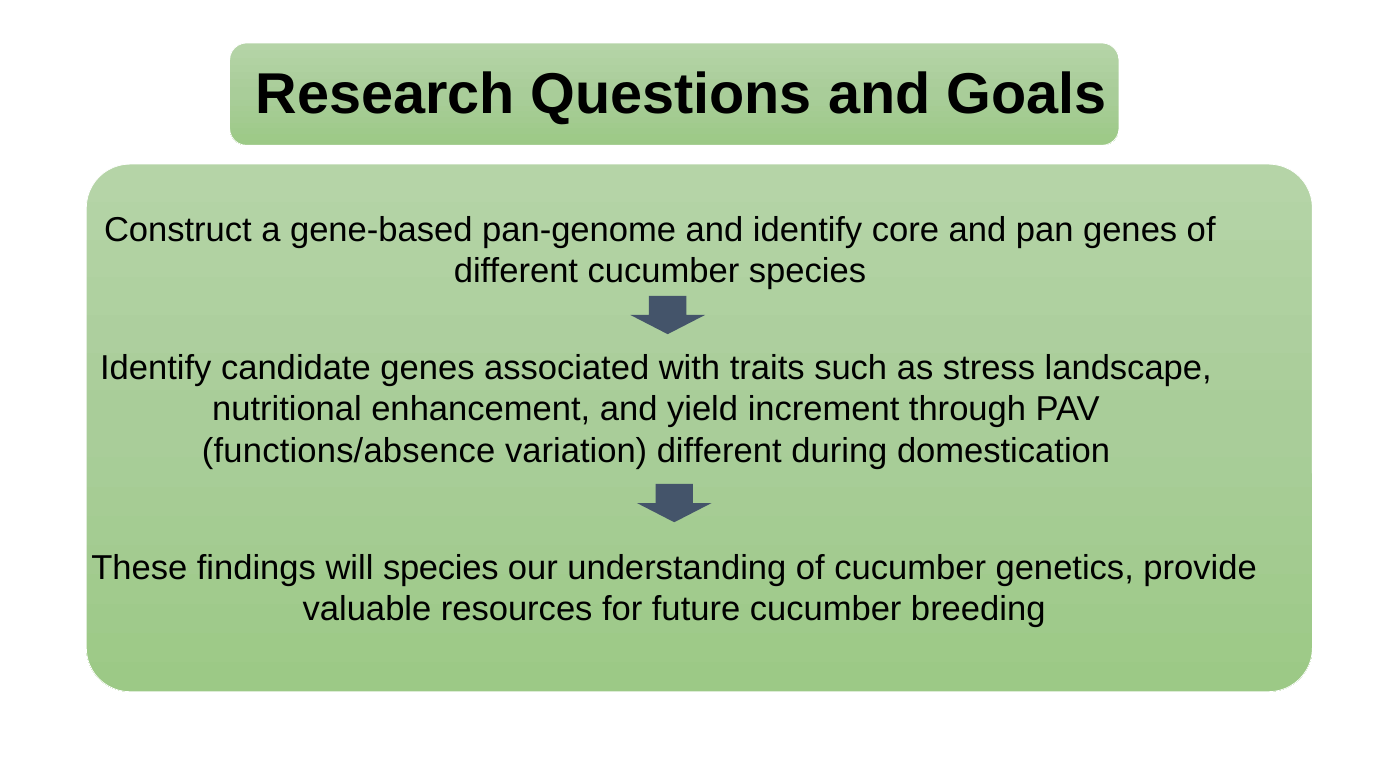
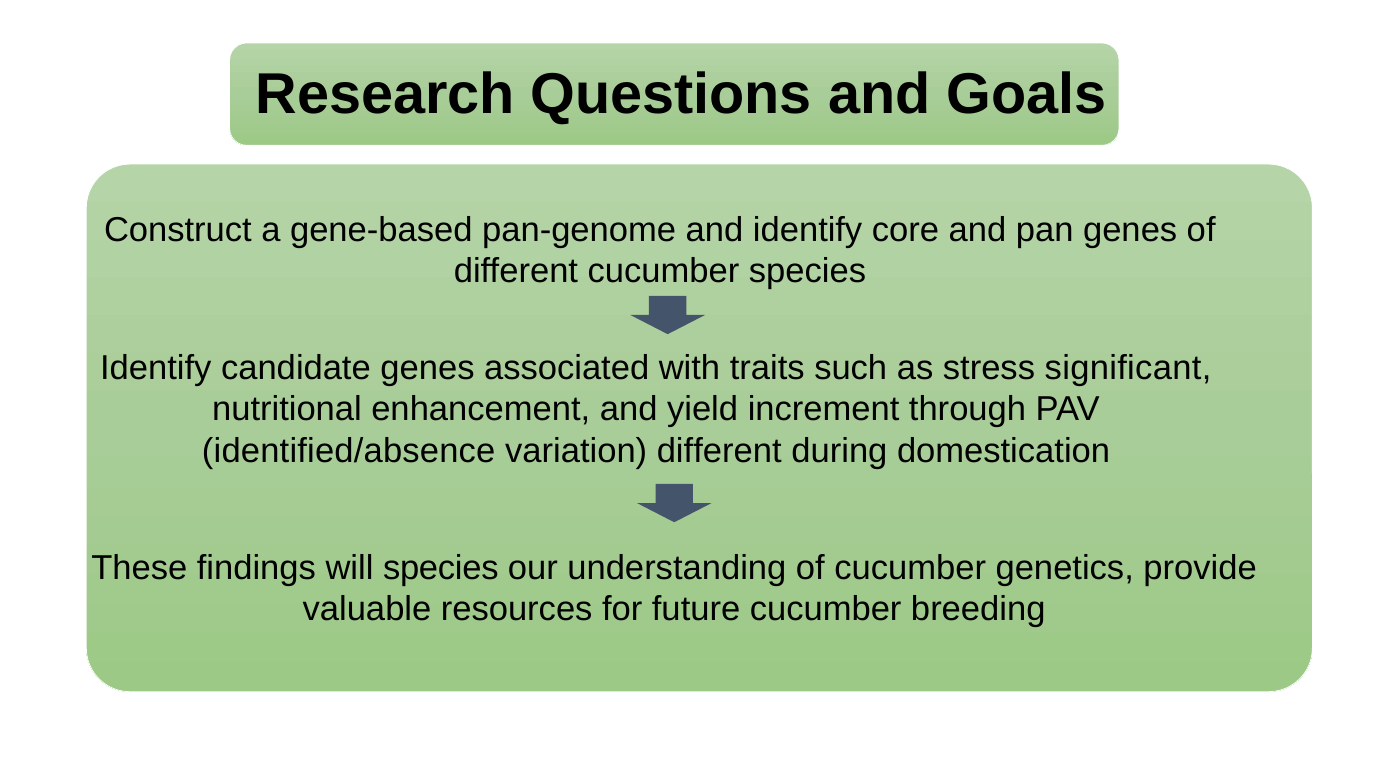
landscape: landscape -> significant (1128, 368)
functions/absence: functions/absence -> identified/absence (349, 451)
